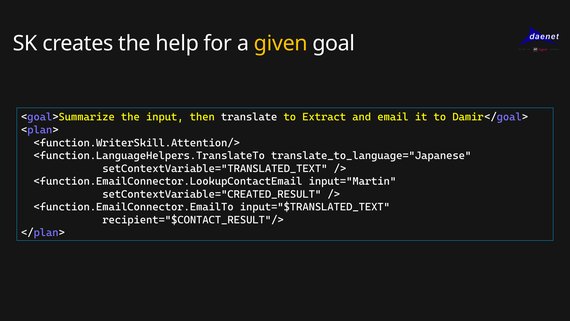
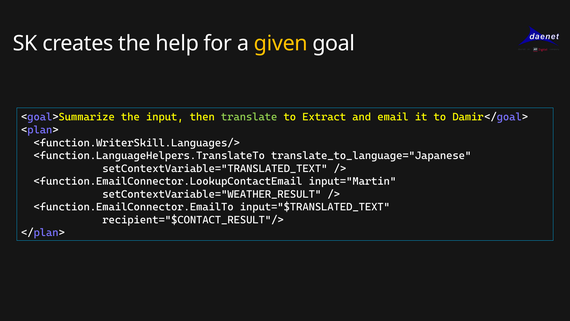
translate colour: white -> light green (249, 117)
<function.WriterSkill.Attention/>: <function.WriterSkill.Attention/> -> <function.WriterSkill.Languages/> (137, 143)
setContextVariable="CREATED_RESULT: setContextVariable="CREATED_RESULT -> setContextVariable="WEATHER_RESULT (212, 194)
